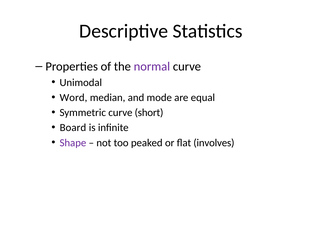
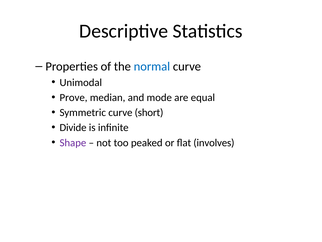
normal colour: purple -> blue (152, 66)
Word: Word -> Prove (74, 97)
Board: Board -> Divide (73, 127)
